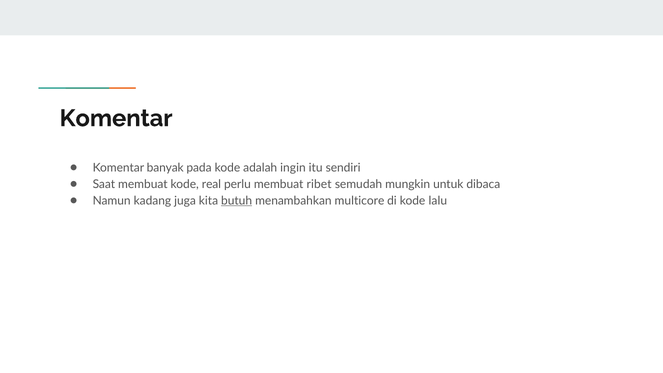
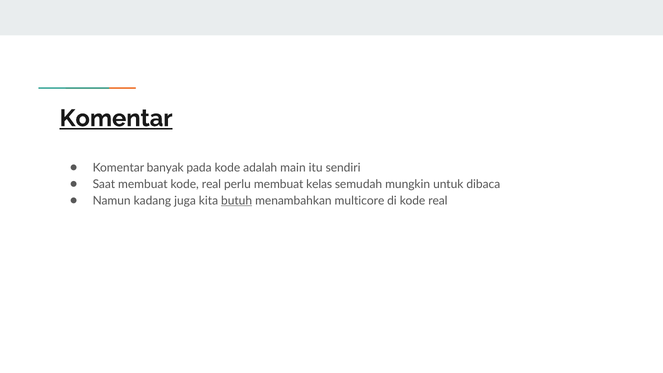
Komentar underline: none -> present (116, 118)
ingin: ingin -> main (293, 168)
ribet: ribet -> kelas (319, 184)
di kode lalu: lalu -> real (438, 201)
